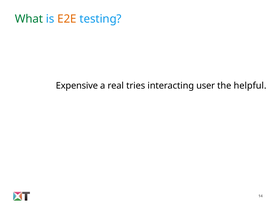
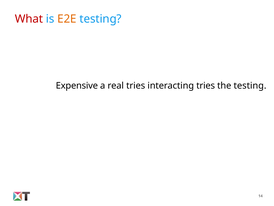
What colour: green -> red (29, 19)
interacting user: user -> tries (206, 85)
the helpful: helpful -> testing (250, 85)
